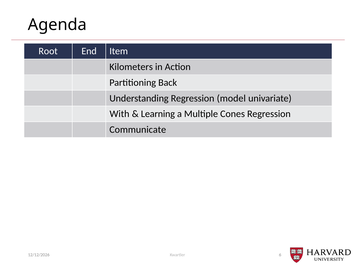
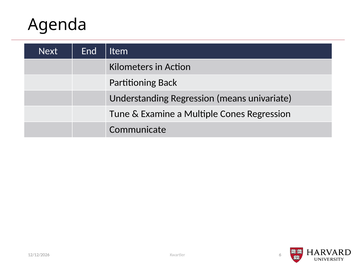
Root: Root -> Next (48, 51)
model: model -> means (231, 98)
With: With -> Tune (120, 114)
Learning: Learning -> Examine (158, 114)
